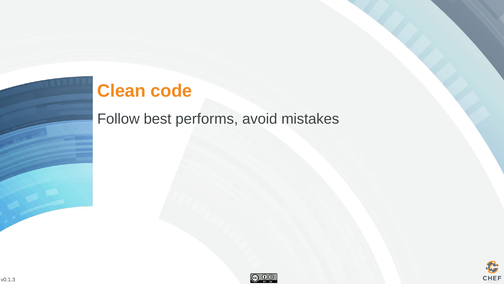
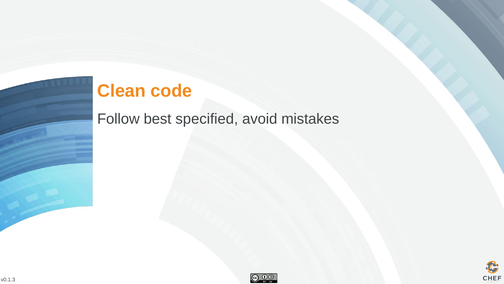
performs: performs -> specified (207, 119)
